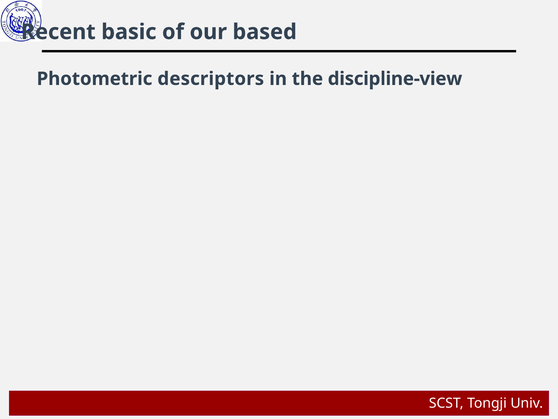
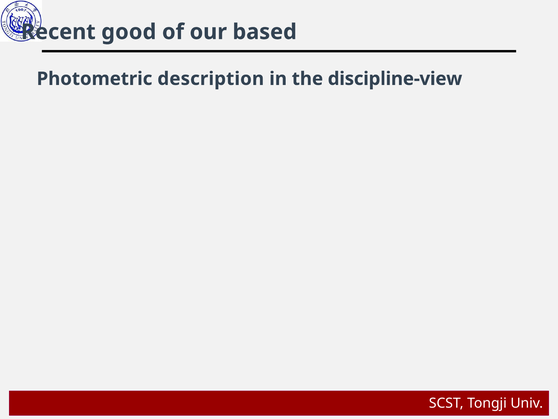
basic: basic -> good (129, 32)
descriptors: descriptors -> description (211, 79)
